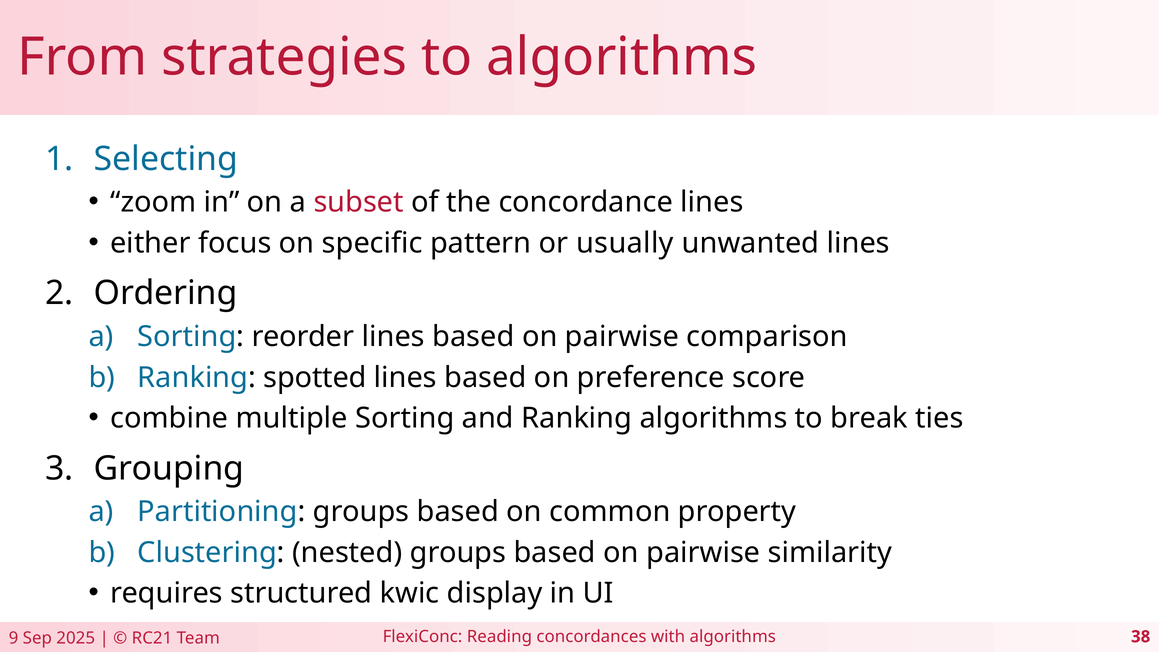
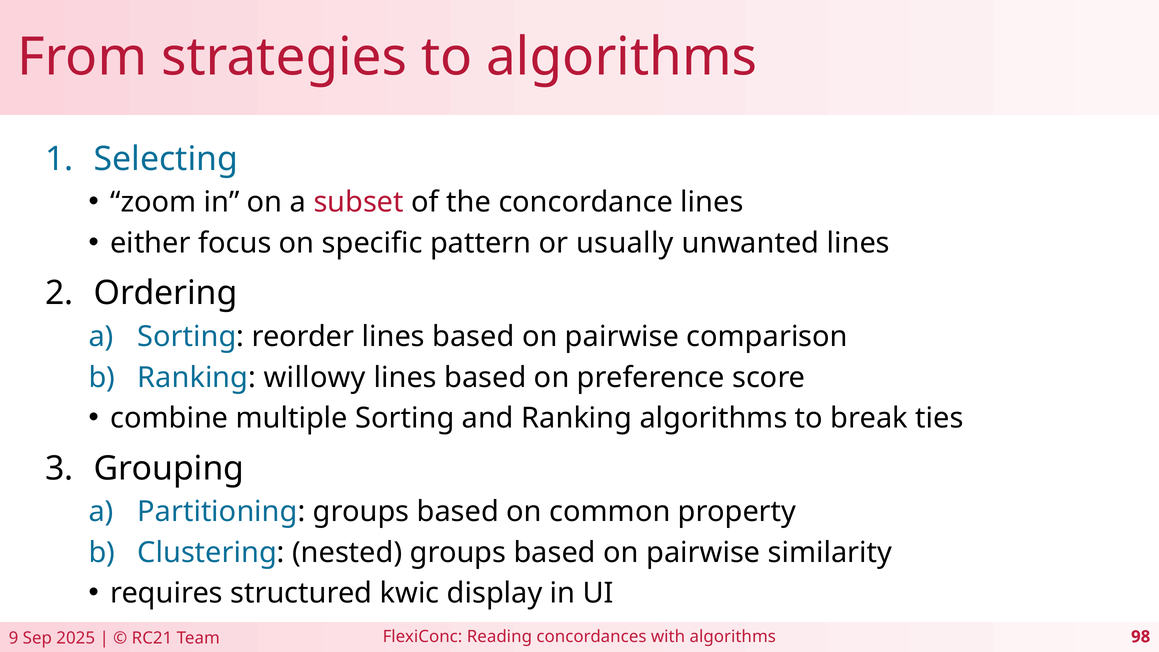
spotted: spotted -> willowy (315, 377)
38: 38 -> 98 (1141, 637)
